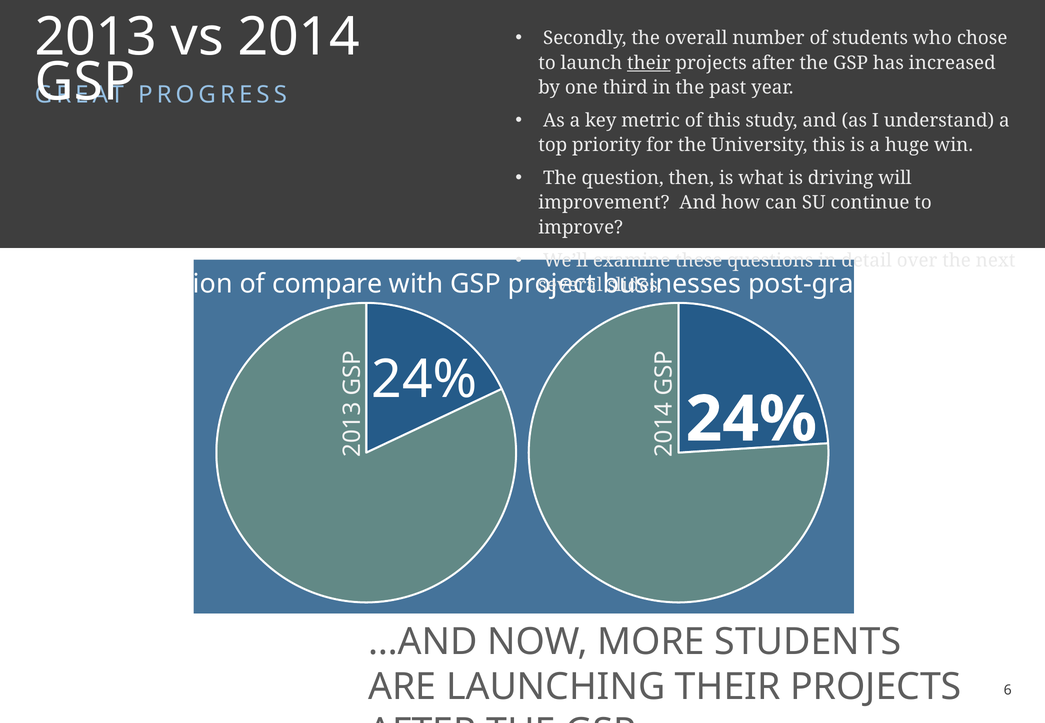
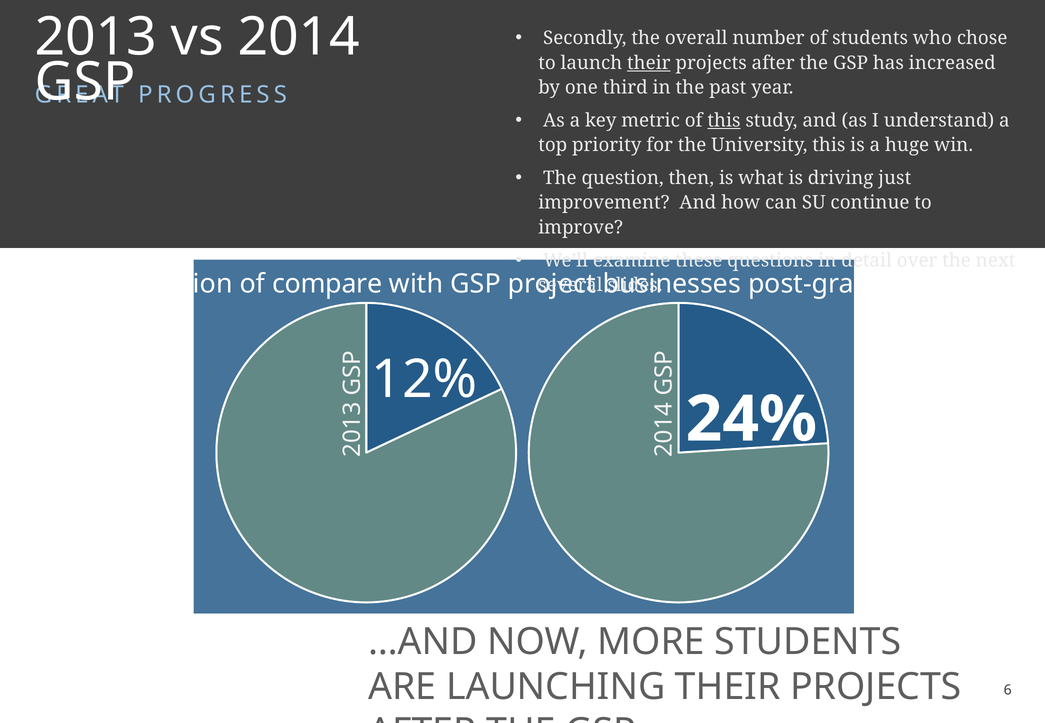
this underline: none -> present (724, 121)
will: will -> just (895, 178)
24%: 24% -> 12% (424, 380)
